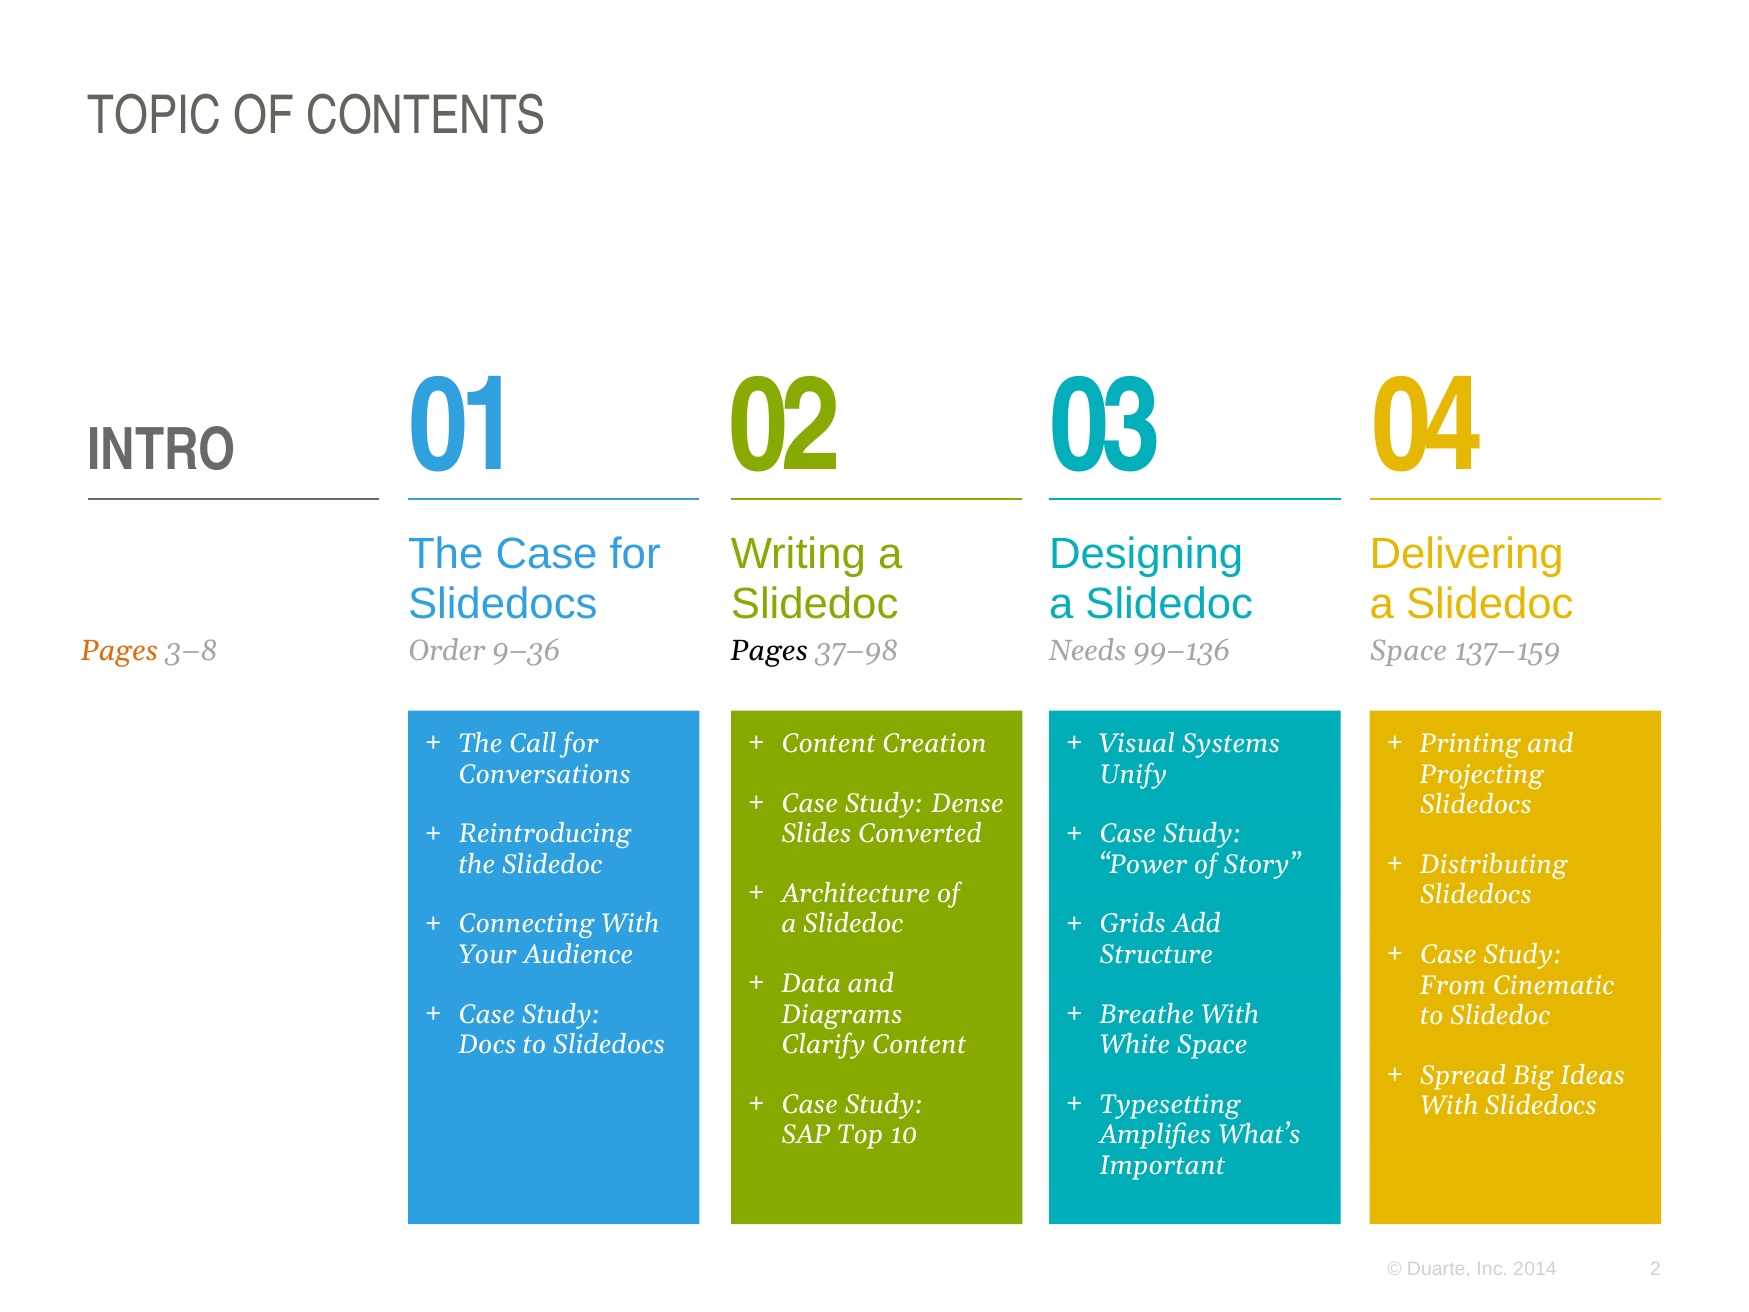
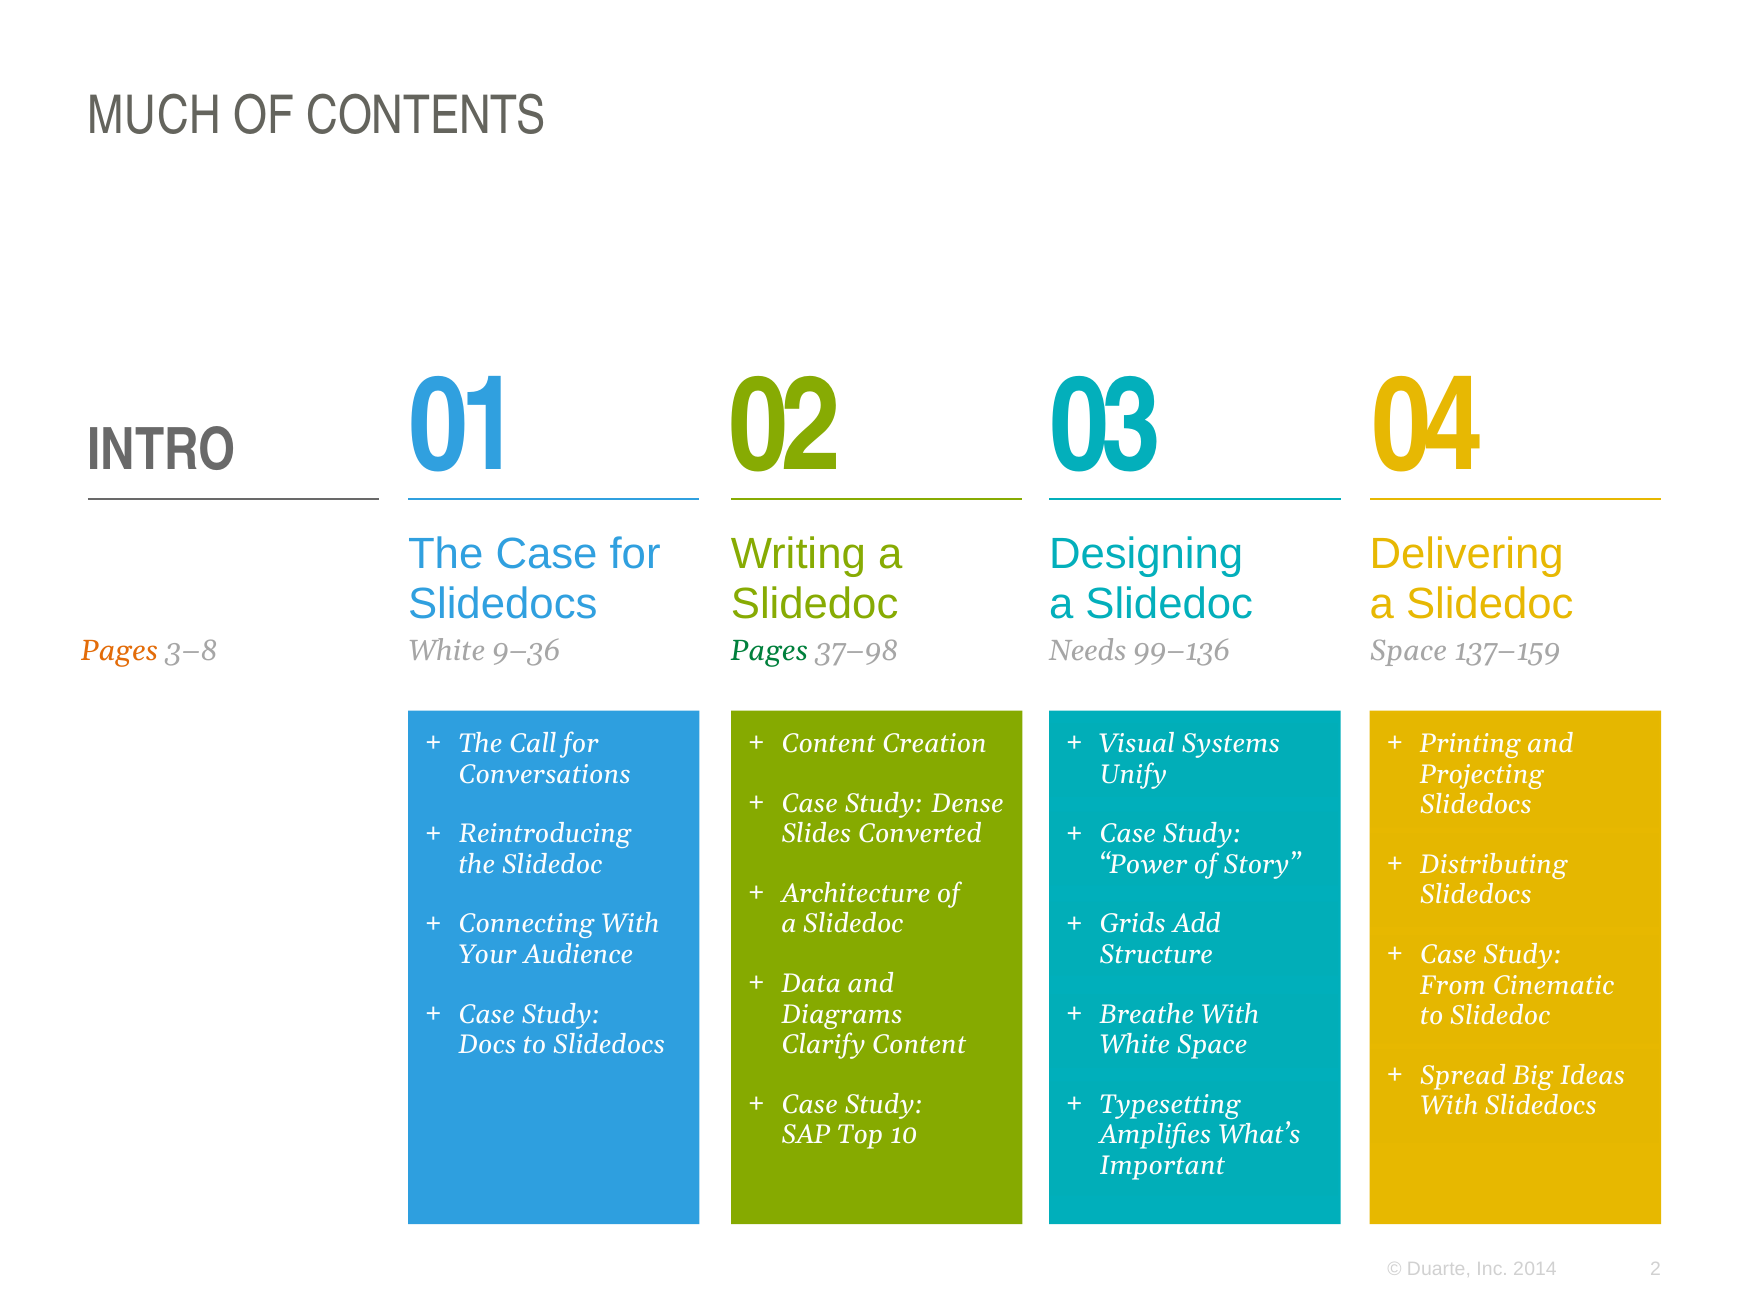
TOPIC: TOPIC -> MUCH (154, 116)
Order: Order -> White (447, 650)
Pages colour: black -> green (770, 650)
